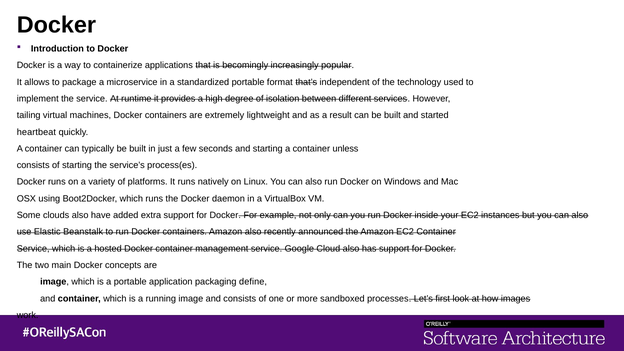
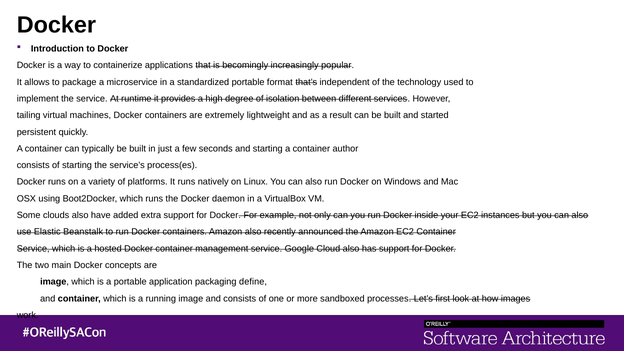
heartbeat: heartbeat -> persistent (36, 132)
unless: unless -> author (345, 149)
